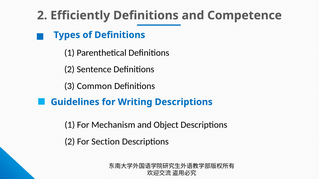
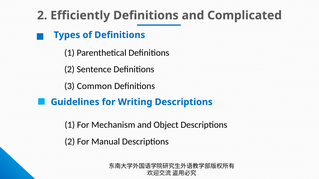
Competence: Competence -> Complicated (245, 15)
Section: Section -> Manual (106, 142)
